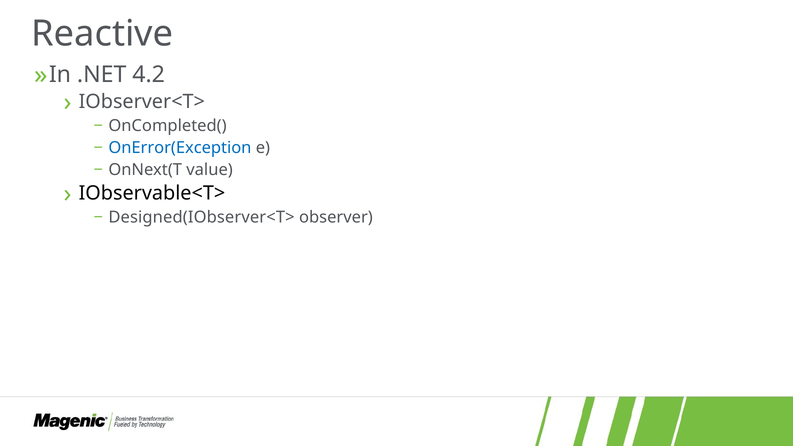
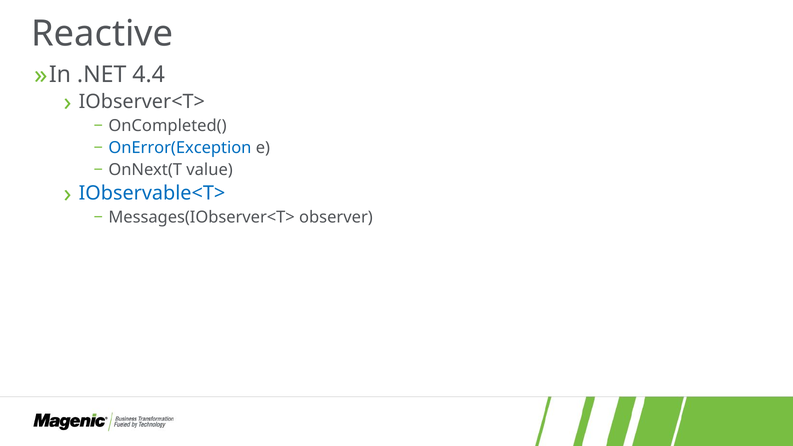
4.2: 4.2 -> 4.4 (149, 75)
IObservable<T> colour: black -> blue (152, 193)
Designed(IObserver<T>: Designed(IObserver<T> -> Messages(IObserver<T> (202, 217)
